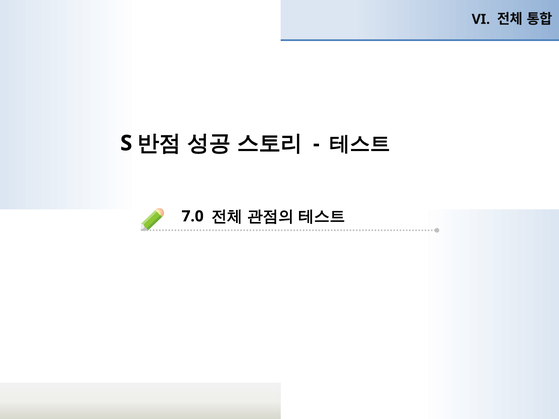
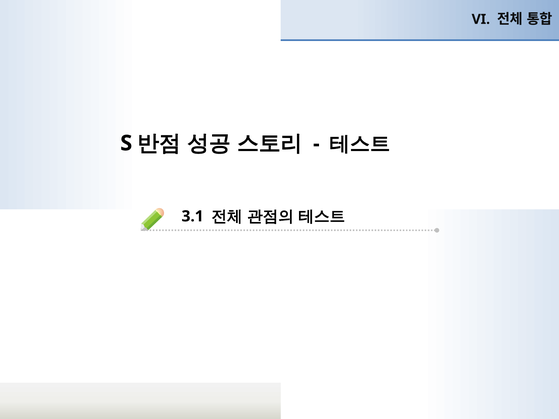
7.0: 7.0 -> 3.1 (193, 216)
